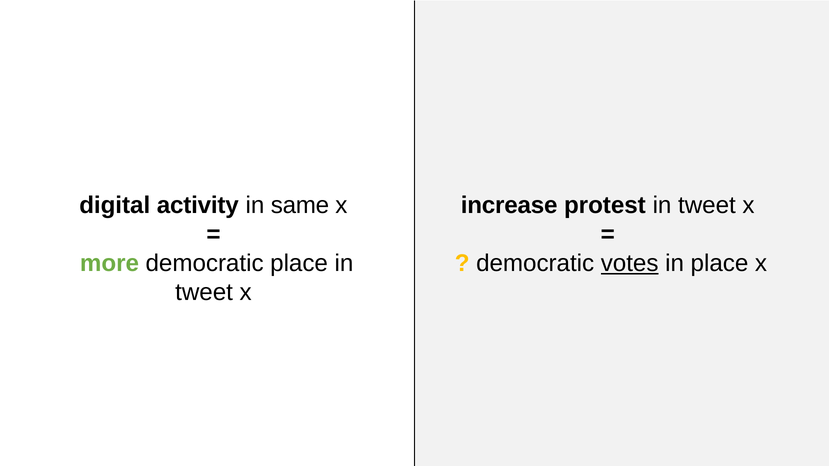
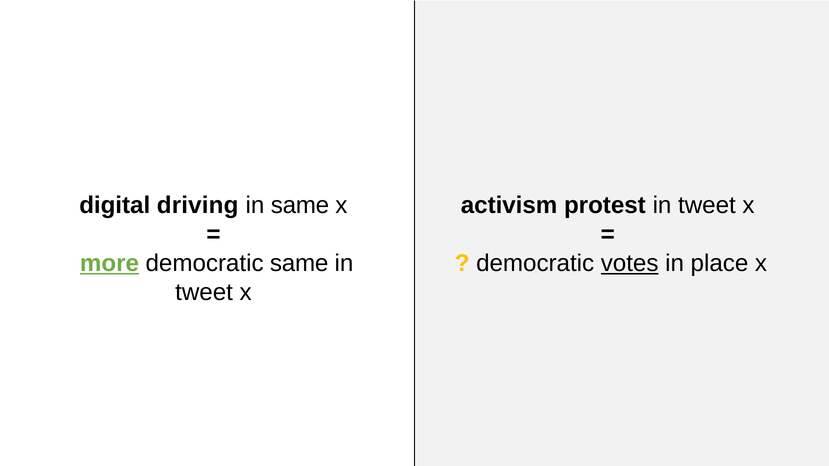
activity: activity -> driving (198, 205)
increase: increase -> activism (509, 205)
more underline: none -> present (110, 263)
democratic place: place -> same (299, 263)
